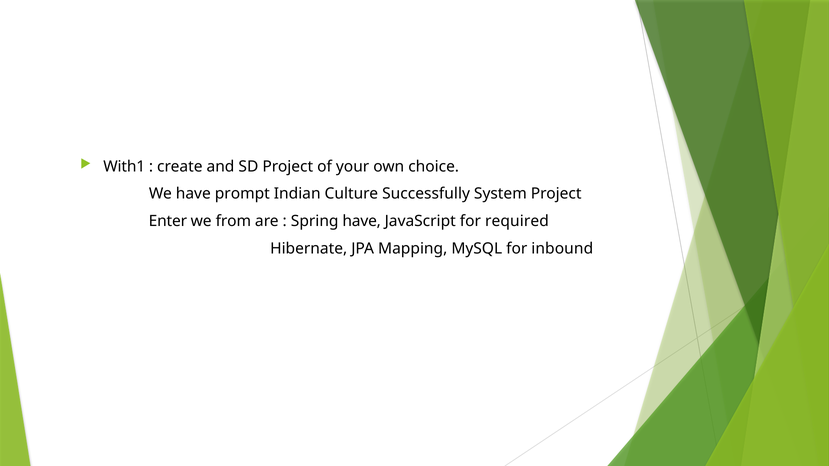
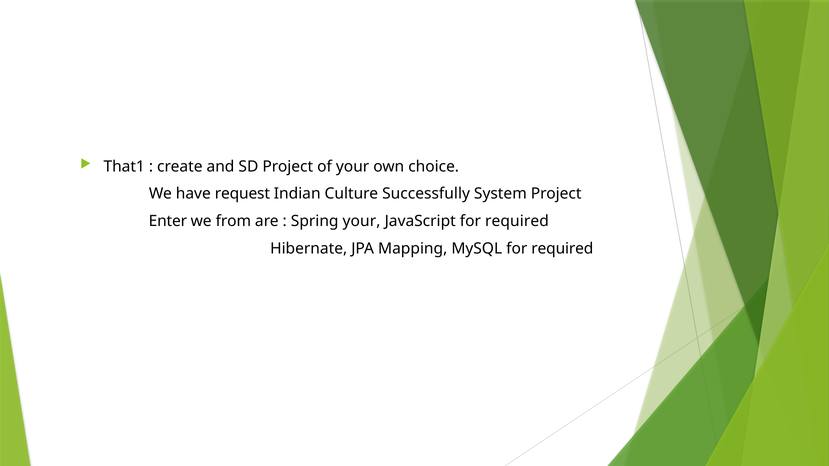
With1: With1 -> That1 (124, 167)
prompt: prompt -> request (242, 194)
Spring have: have -> your (362, 221)
MySQL for inbound: inbound -> required (562, 249)
